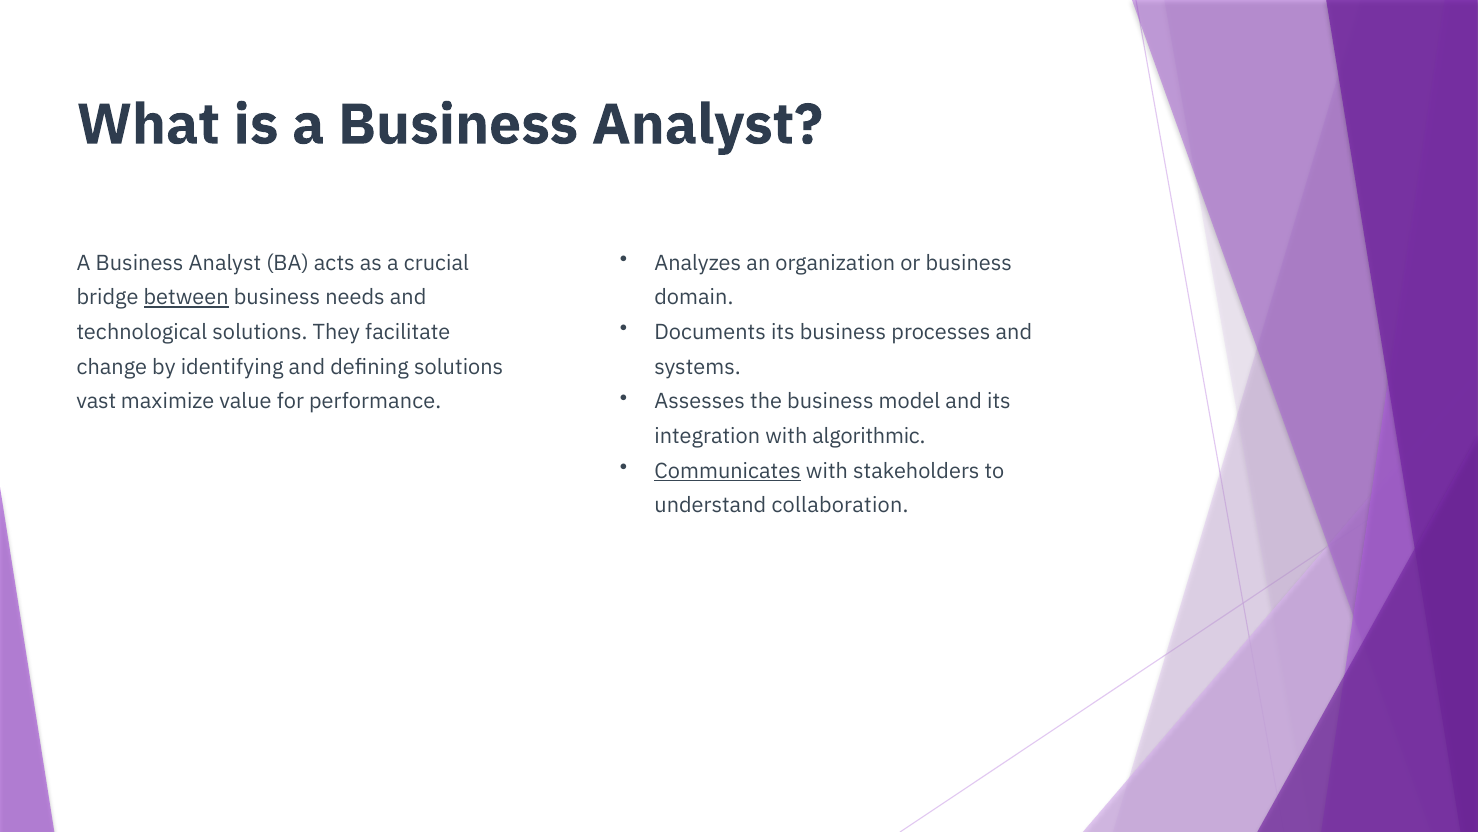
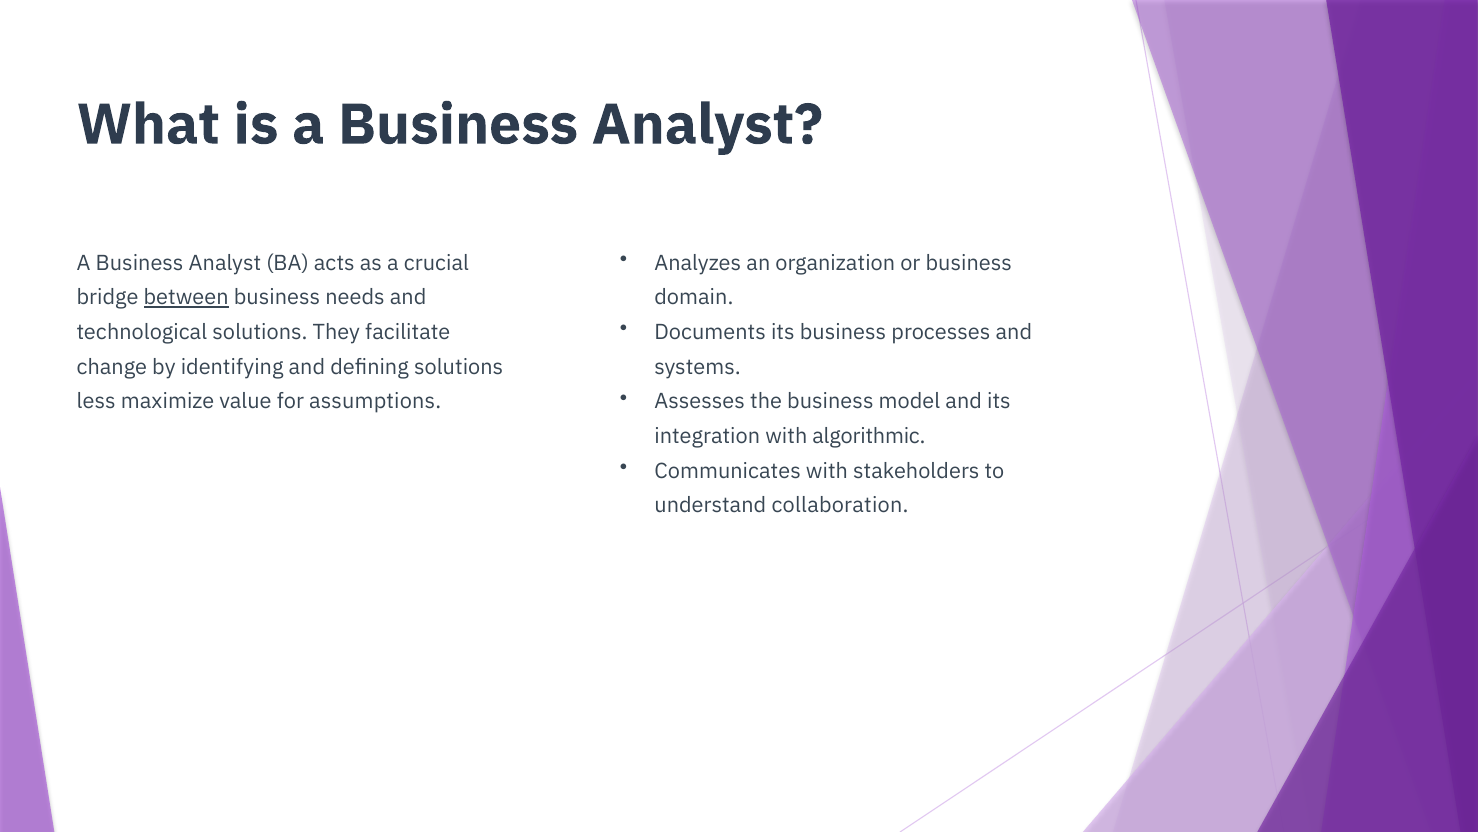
vast: vast -> less (96, 401)
performance: performance -> assumptions (375, 401)
Communicates underline: present -> none (728, 471)
